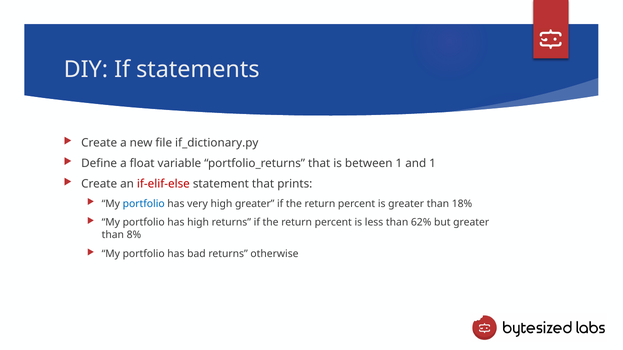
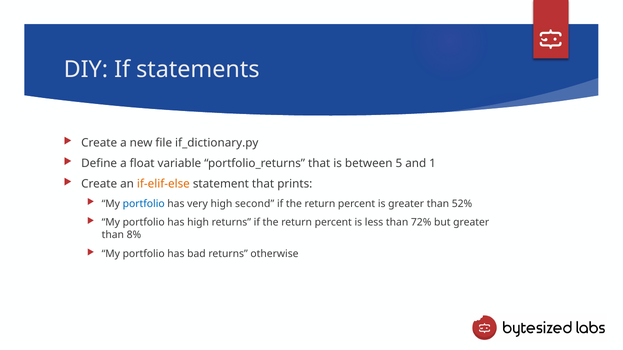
between 1: 1 -> 5 (399, 164)
if-elif-else colour: red -> orange (163, 184)
high greater: greater -> second (255, 204)
18%: 18% -> 52% (462, 204)
62%: 62% -> 72% (421, 223)
